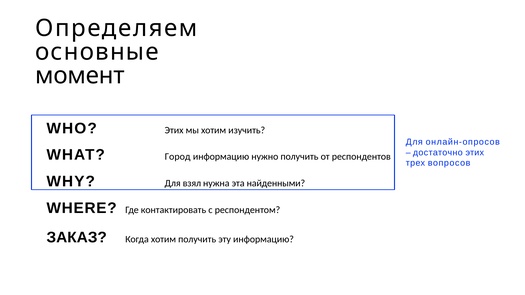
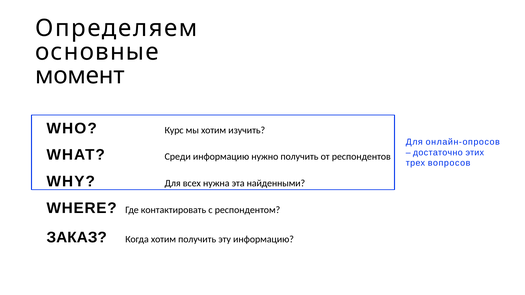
WHO Этих: Этих -> Курс (174, 130)
Город: Город -> Среди (178, 157)
взял: взял -> всех (192, 184)
